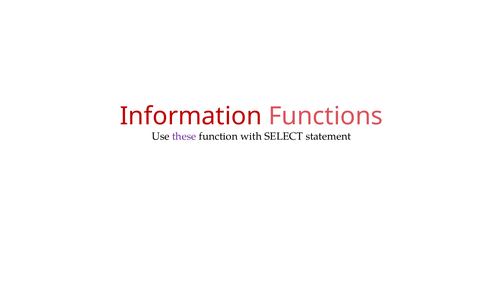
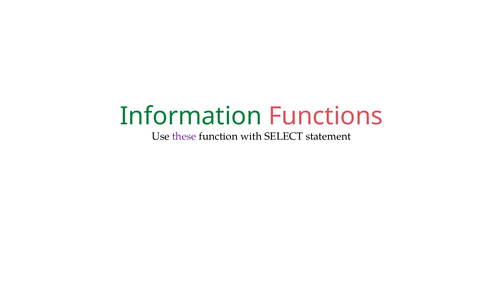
Information colour: red -> green (191, 116)
